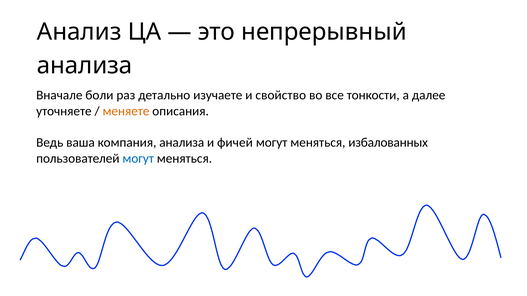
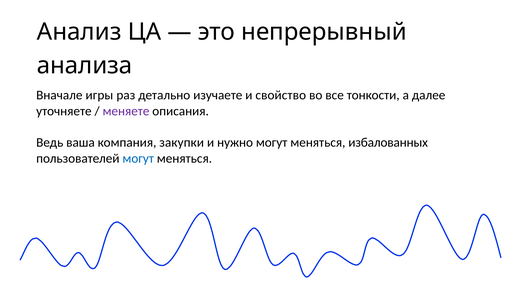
боли: боли -> игры (99, 95)
меняете colour: orange -> purple (126, 111)
компания анализа: анализа -> закупки (182, 143)
фичей: фичей -> нужно (235, 143)
